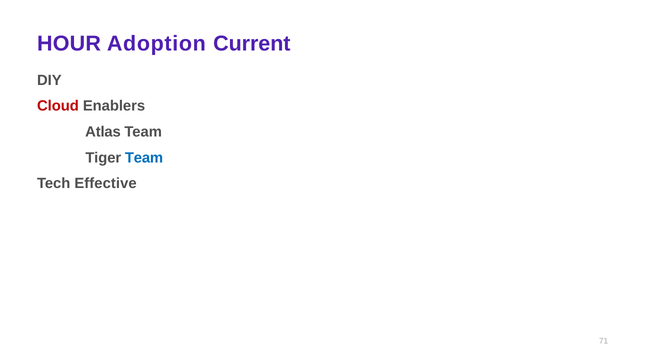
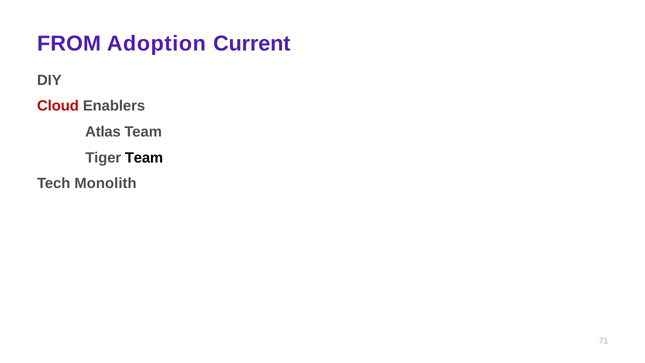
HOUR: HOUR -> FROM (69, 43)
Team colour: blue -> black (144, 158)
Effective: Effective -> Monolith (106, 183)
